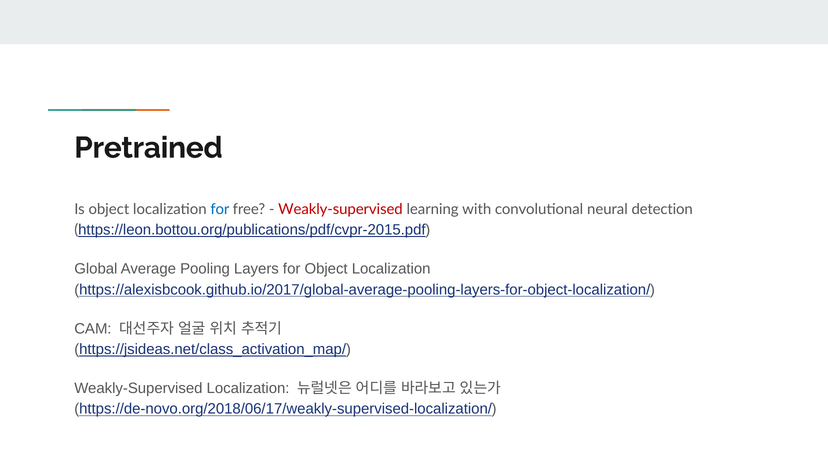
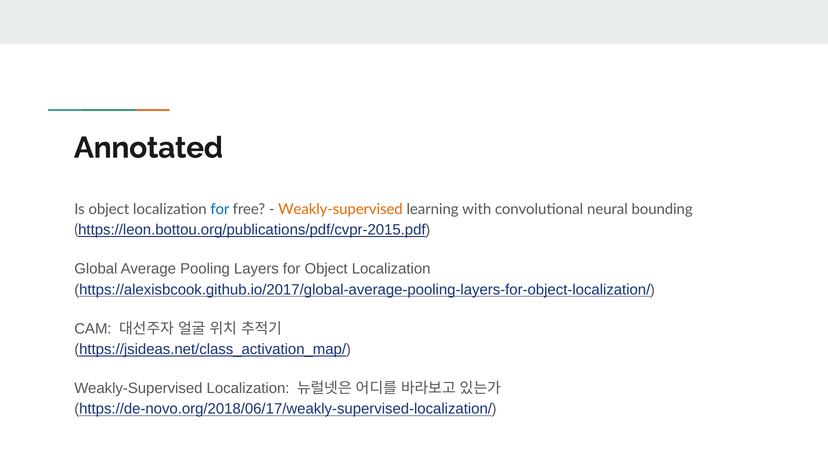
Pretrained: Pretrained -> Annotated (148, 148)
Weakly-supervised colour: red -> orange (340, 209)
detection: detection -> bounding (662, 209)
